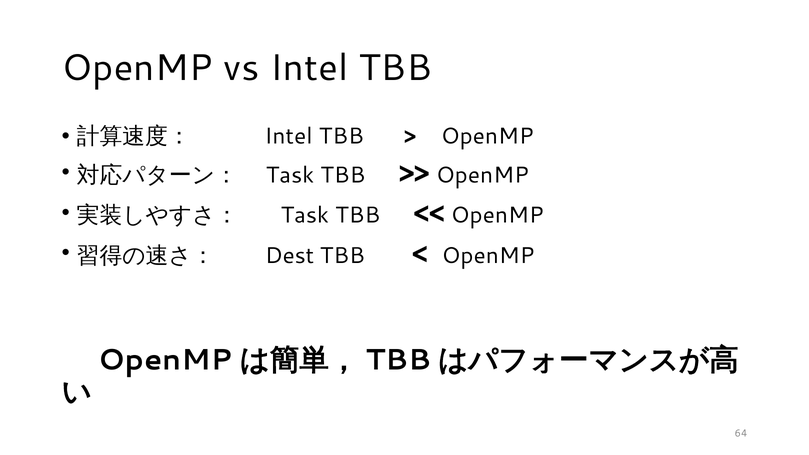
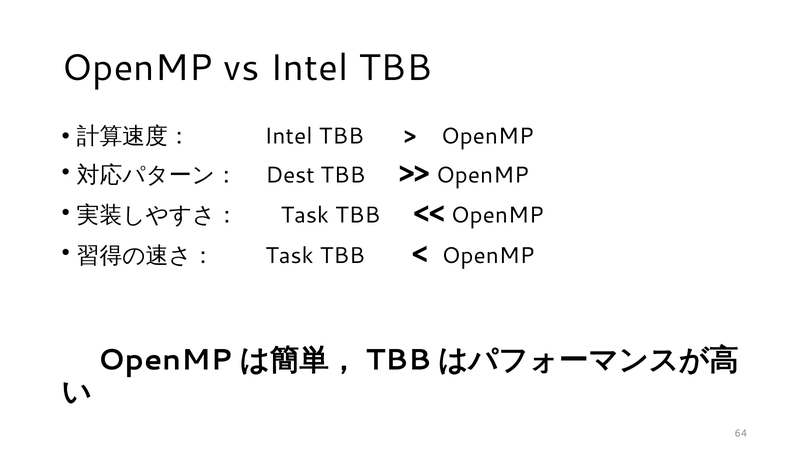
Task: Task -> Dest (290, 175)
Dest: Dest -> Task (289, 256)
